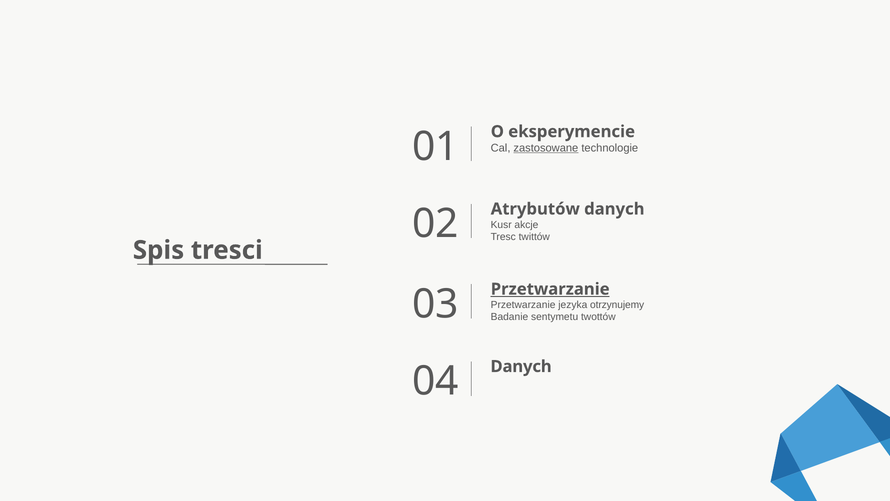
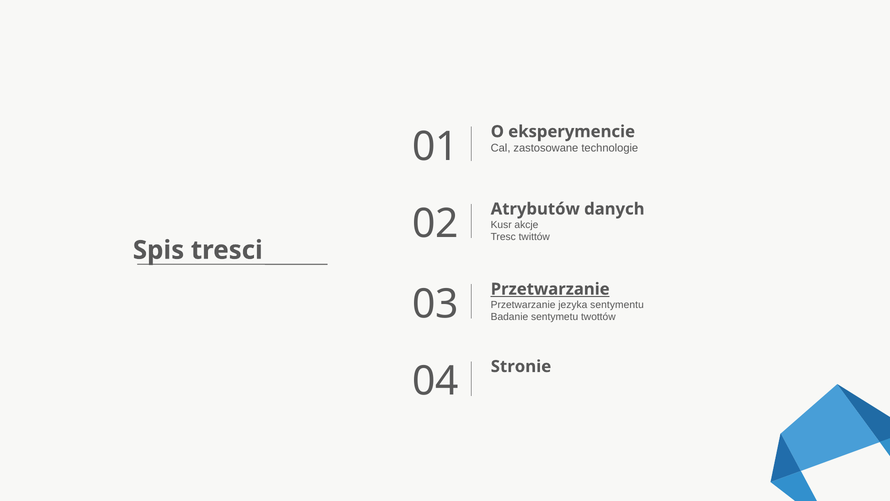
zastosowane underline: present -> none (546, 148)
otrzynujemy: otrzynujemy -> sentymentu (617, 305)
Danych: Danych -> Stronie (521, 366)
